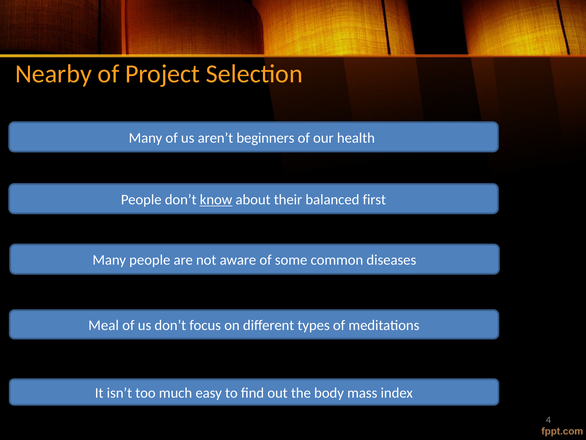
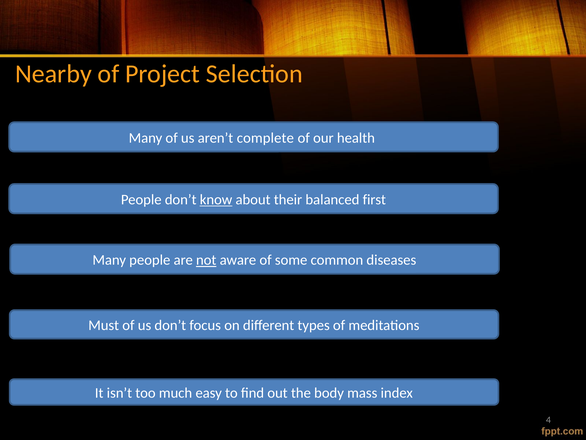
beginners: beginners -> complete (265, 138)
not underline: none -> present (206, 260)
Meal: Meal -> Must (104, 325)
